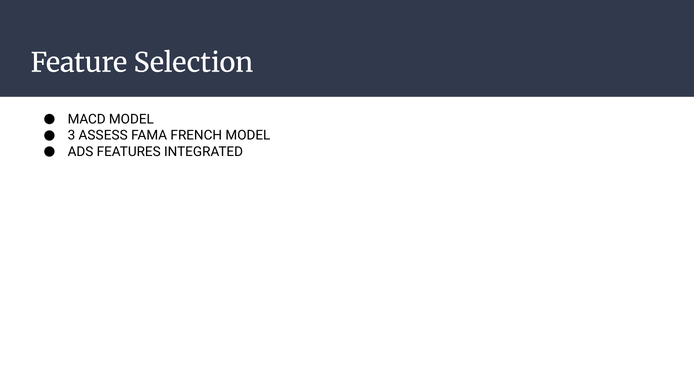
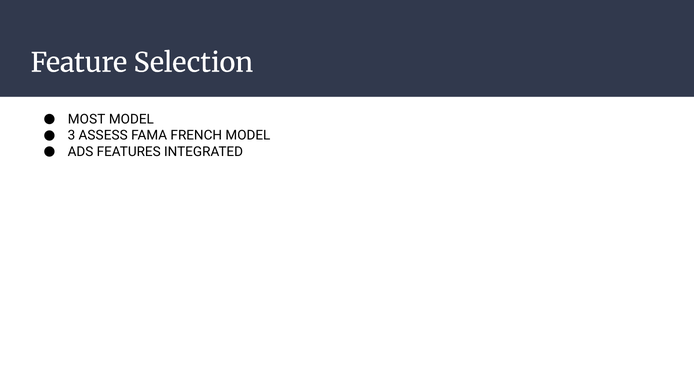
MACD: MACD -> MOST (87, 119)
